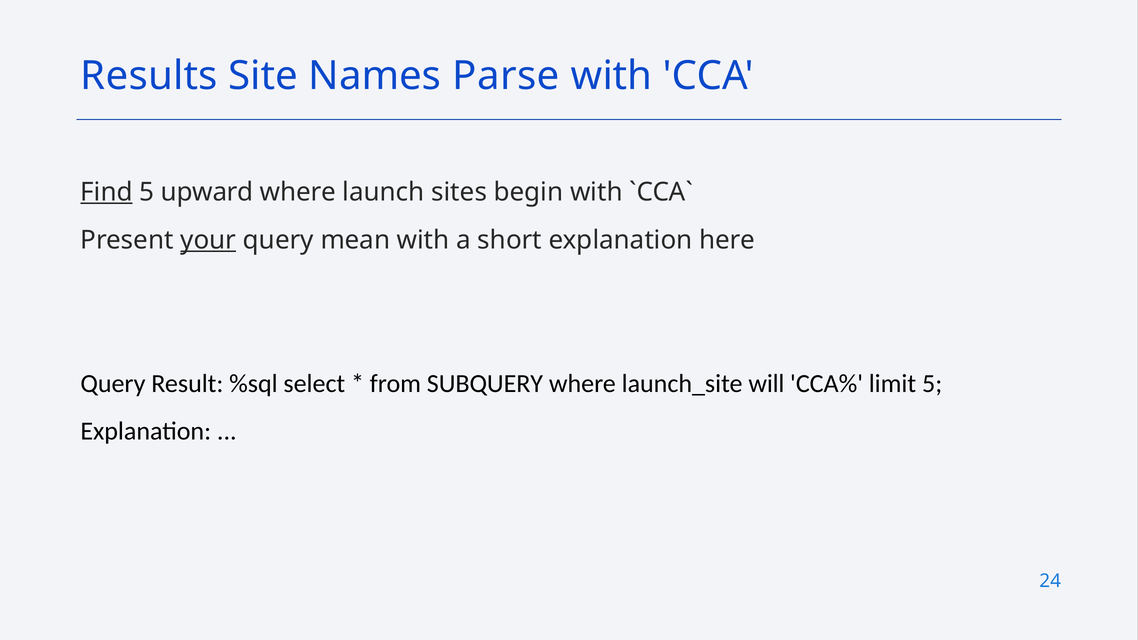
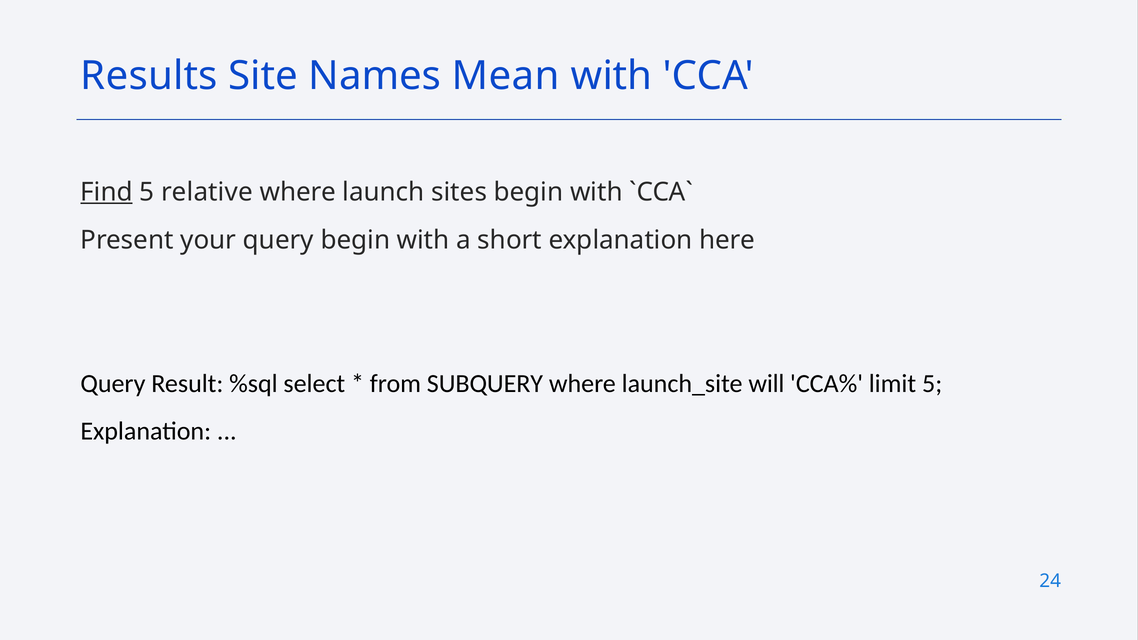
Parse: Parse -> Mean (506, 76)
upward: upward -> relative (207, 192)
your underline: present -> none (208, 240)
query mean: mean -> begin (355, 240)
